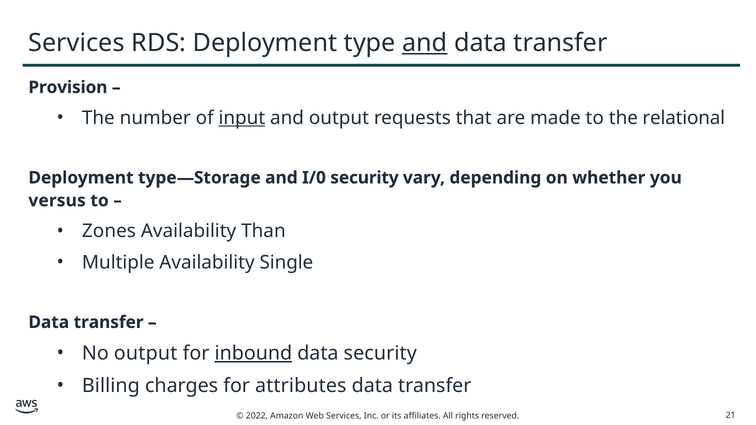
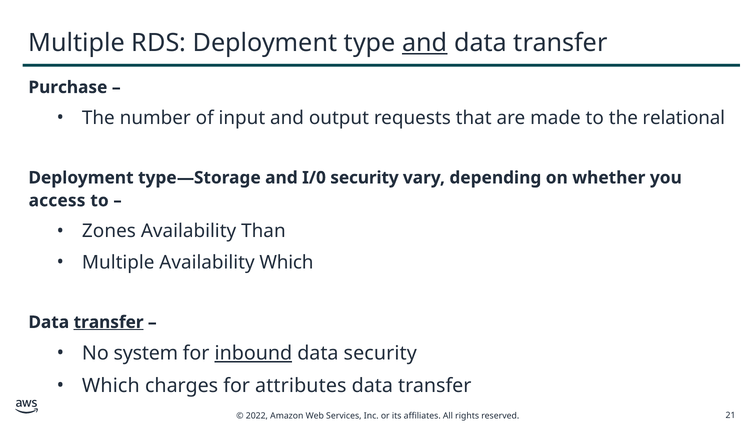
Services: Services -> Multiple (77, 43)
Provision: Provision -> Purchase (68, 87)
input underline: present -> none (242, 118)
versus: versus -> access (57, 201)
Availability Single: Single -> Which (286, 263)
transfer underline: none -> present (109, 322)
No output: output -> system (146, 353)
Billing: Billing -> Which (111, 386)
